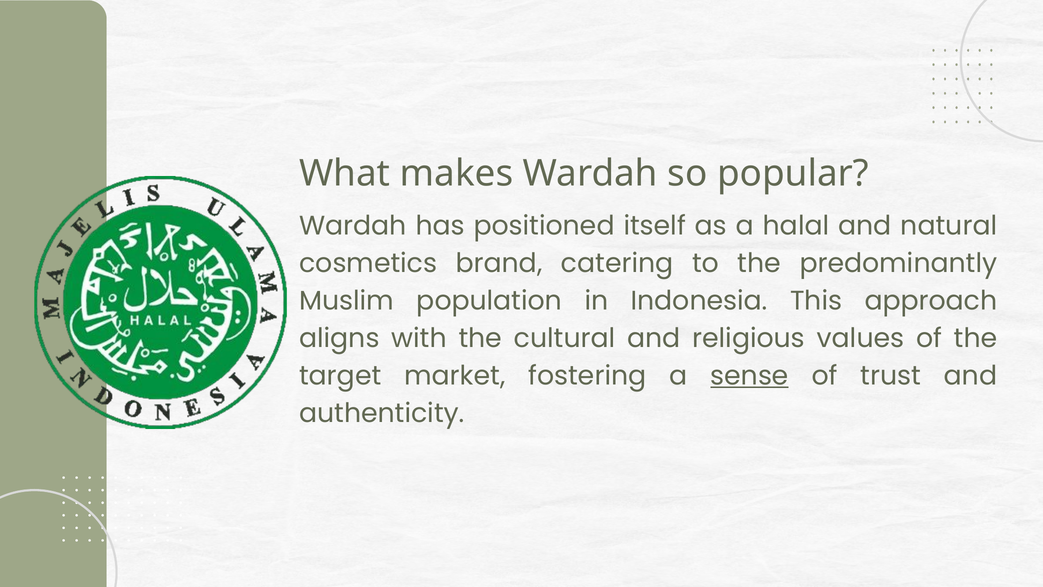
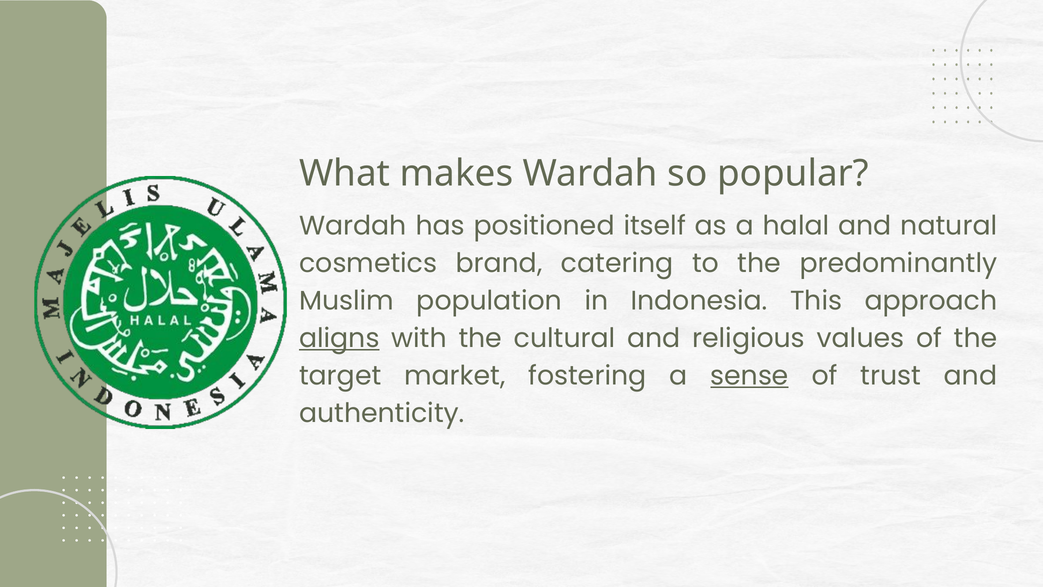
aligns underline: none -> present (339, 338)
